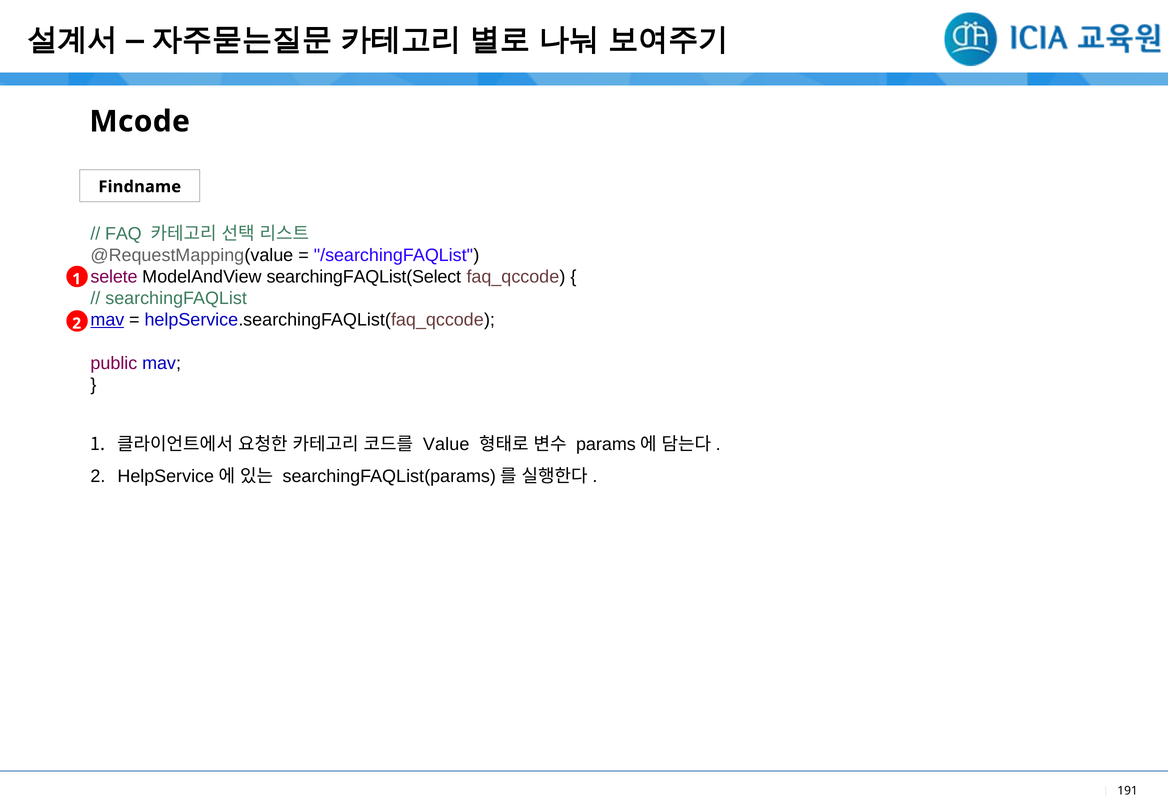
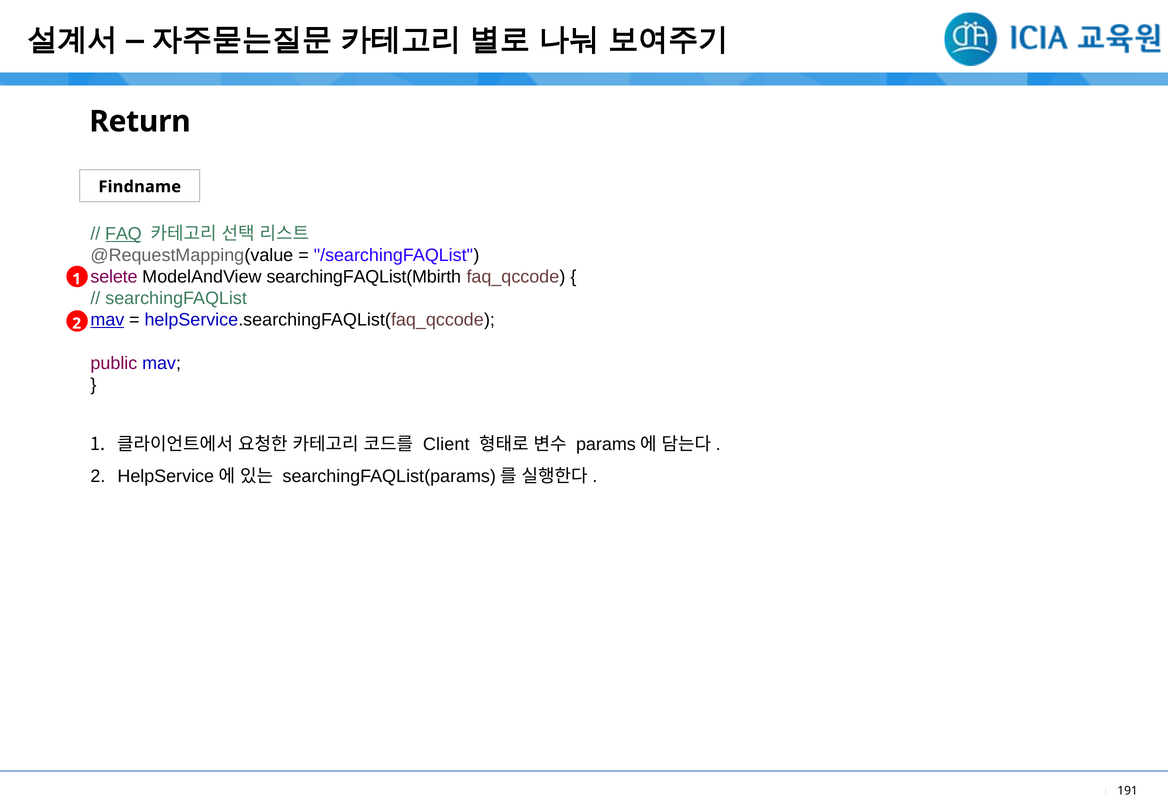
Mcode: Mcode -> Return (140, 121)
FAQ underline: none -> present (123, 234)
searchingFAQList(Select: searchingFAQList(Select -> searchingFAQList(Mbirth (364, 277)
Value: Value -> Client (446, 444)
